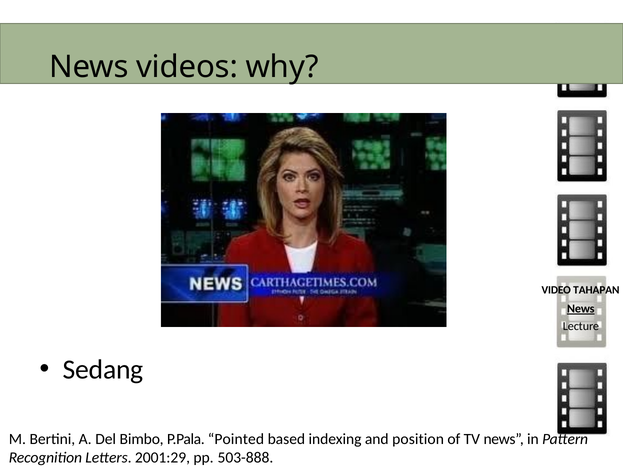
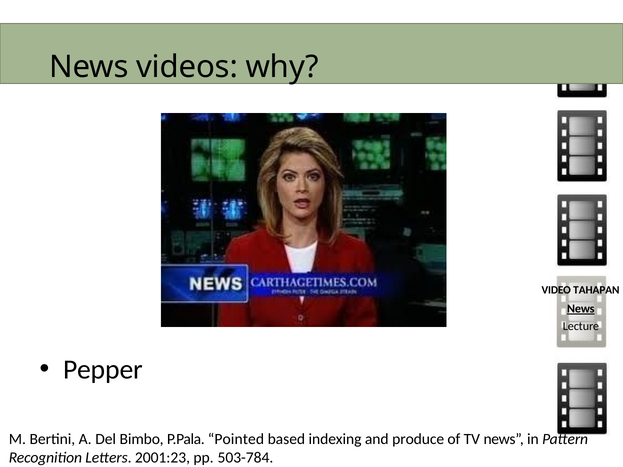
Sedang: Sedang -> Pepper (103, 370)
position: position -> produce (418, 439)
2001:29: 2001:29 -> 2001:23 (162, 458)
503-888: 503-888 -> 503-784 (245, 458)
